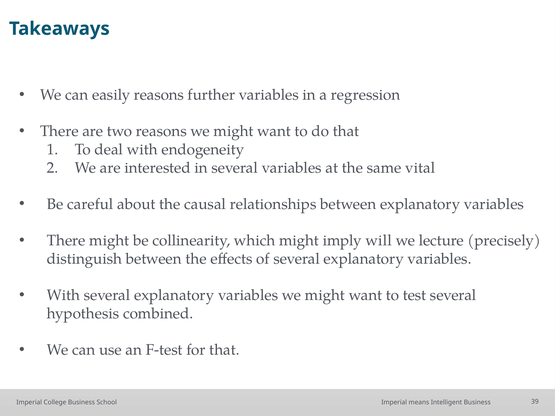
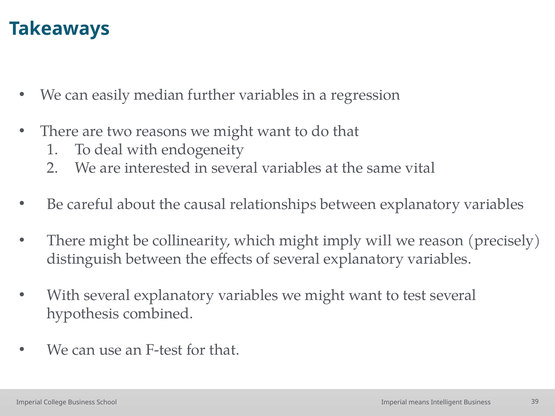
easily reasons: reasons -> median (159, 95)
lecture: lecture -> reason (441, 241)
